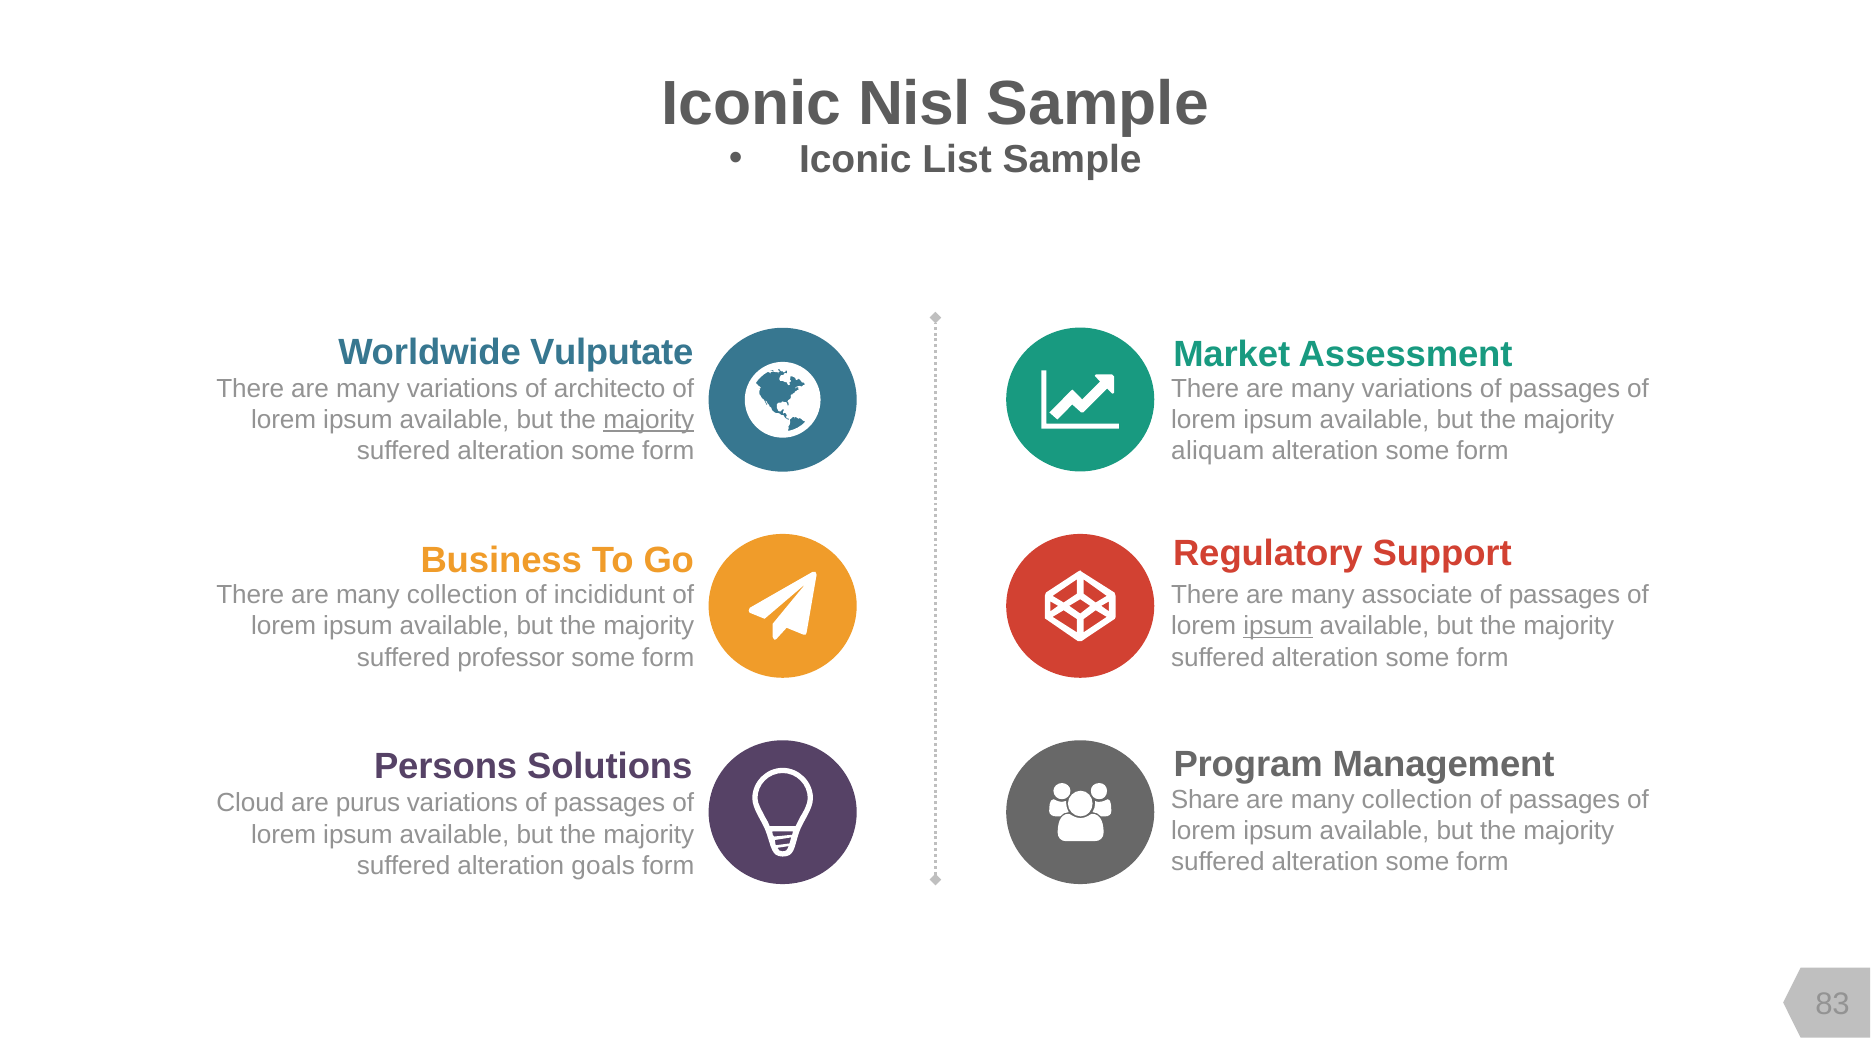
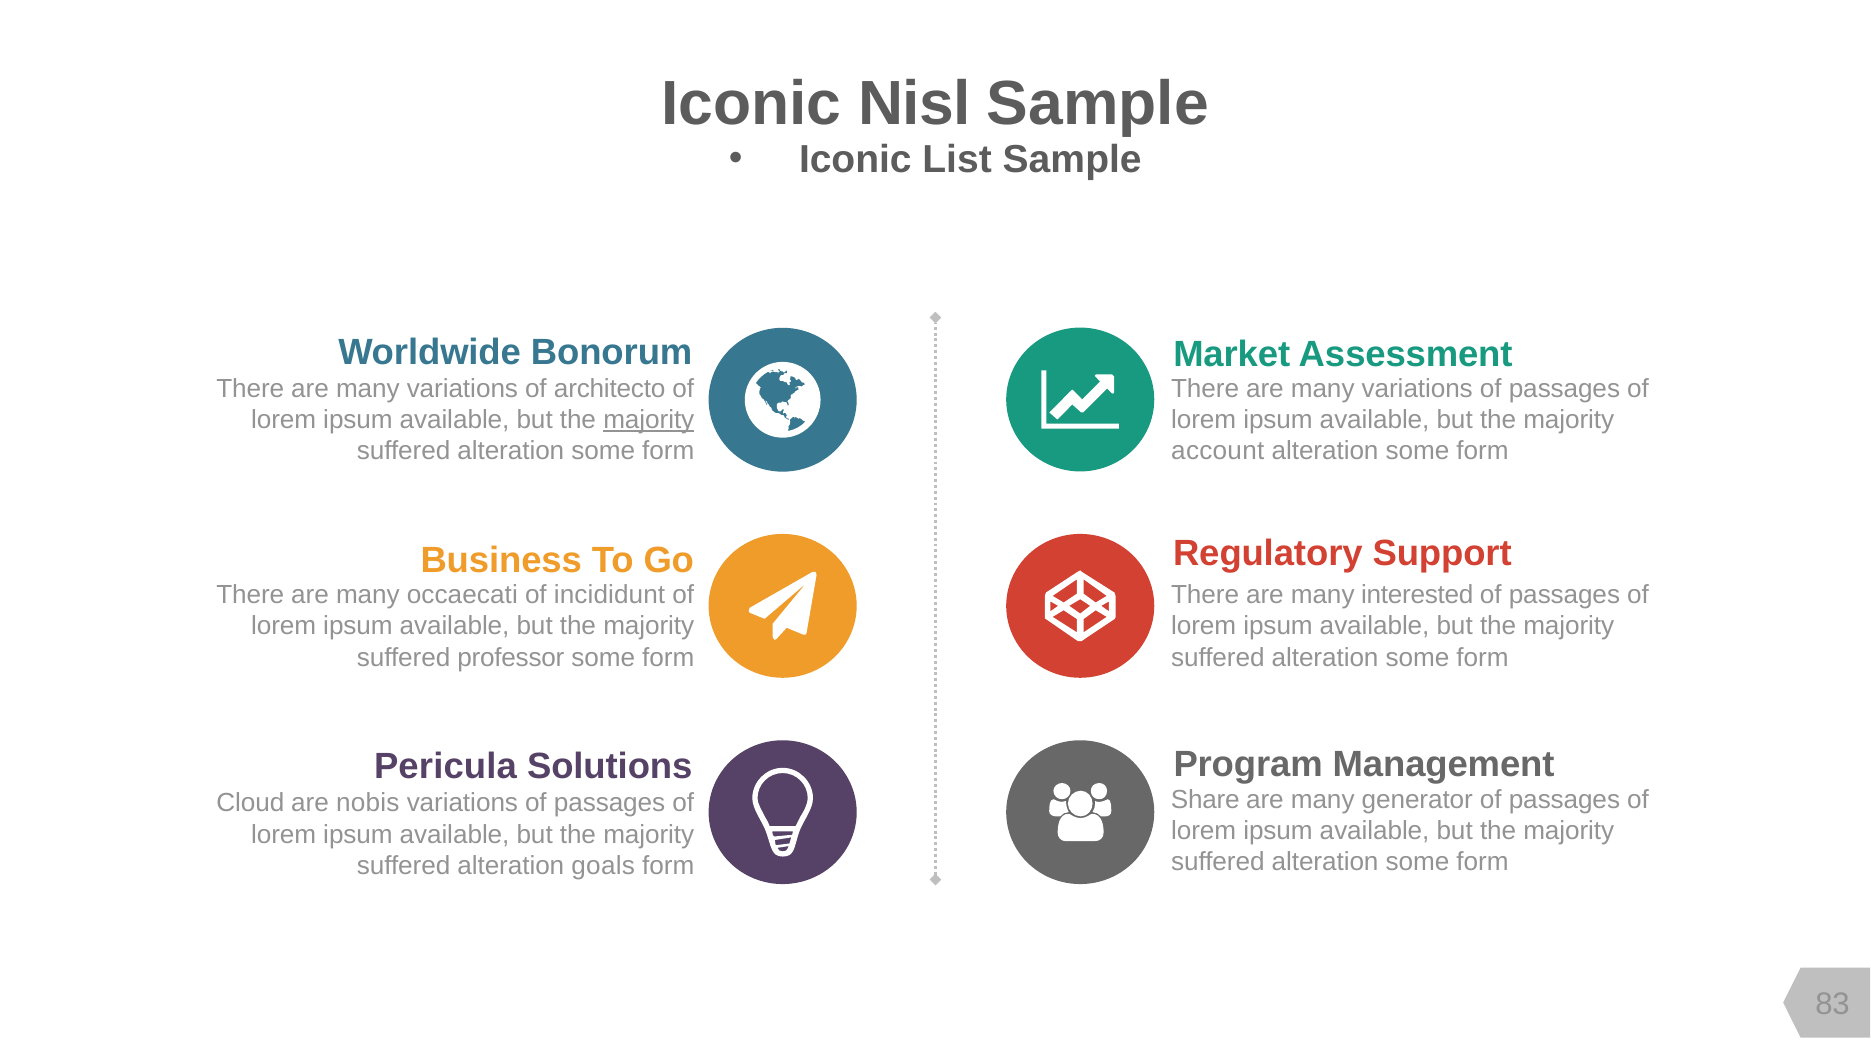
Vulputate: Vulputate -> Bonorum (612, 352)
aliquam: aliquam -> account (1218, 451)
There are many collection: collection -> occaecati (462, 595)
associate: associate -> interested (1417, 595)
ipsum underline: present -> none (1278, 626)
Persons: Persons -> Pericula (445, 767)
collection: collection -> generator (1417, 799)
purus: purus -> nobis (368, 803)
